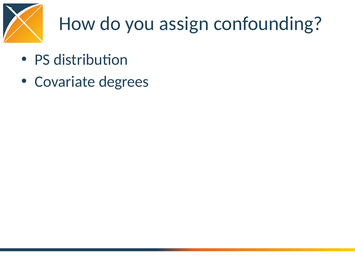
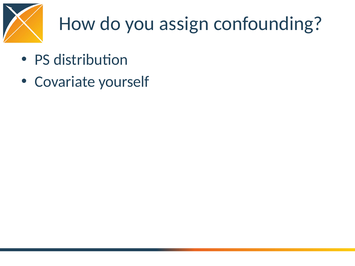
degrees: degrees -> yourself (124, 82)
